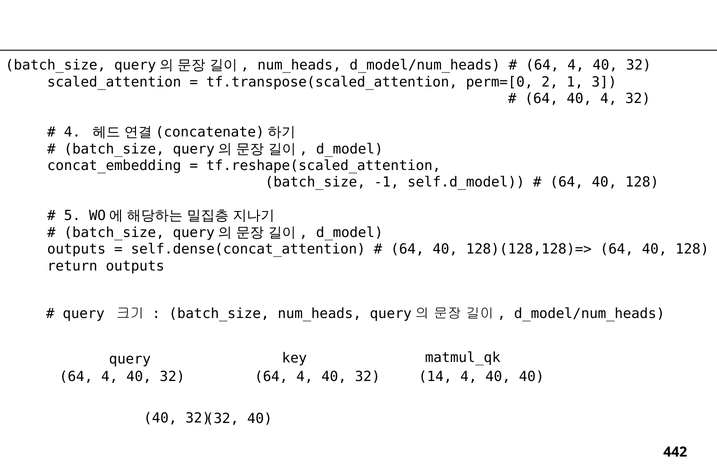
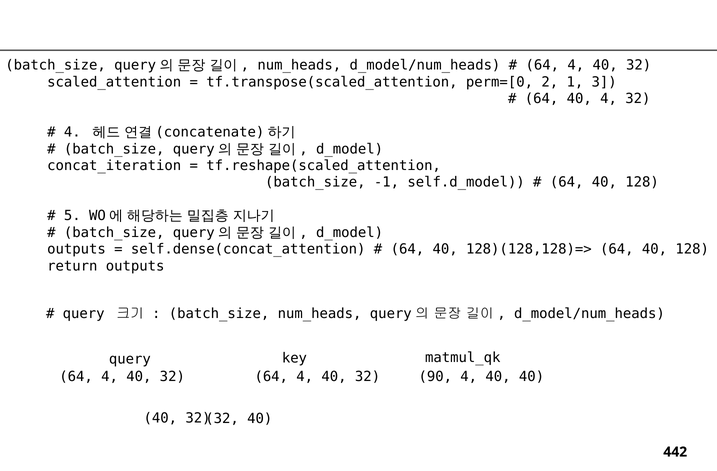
concat_embedding: concat_embedding -> concat_iteration (114, 166)
14: 14 -> 90 (435, 377)
